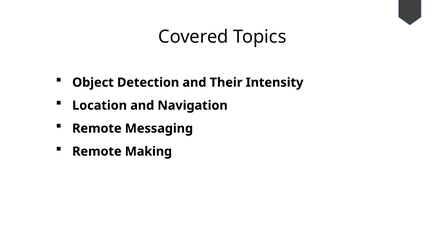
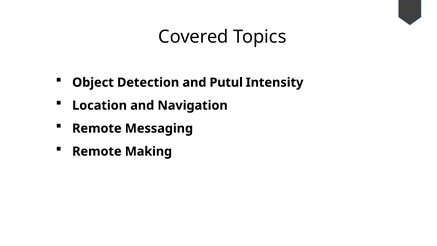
Their: Their -> Putul (226, 82)
